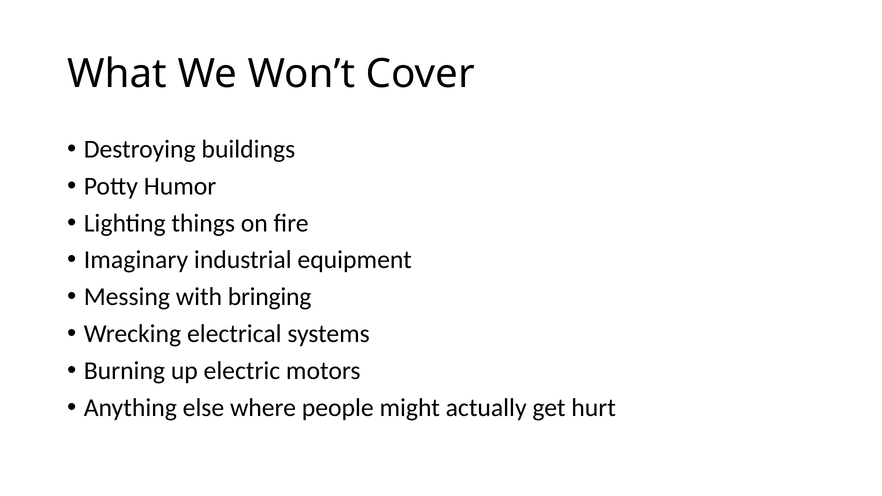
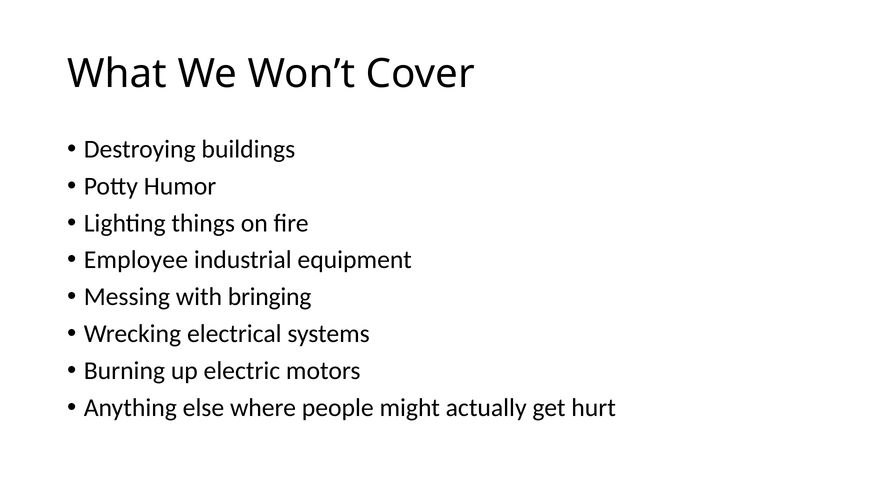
Imaginary: Imaginary -> Employee (136, 260)
